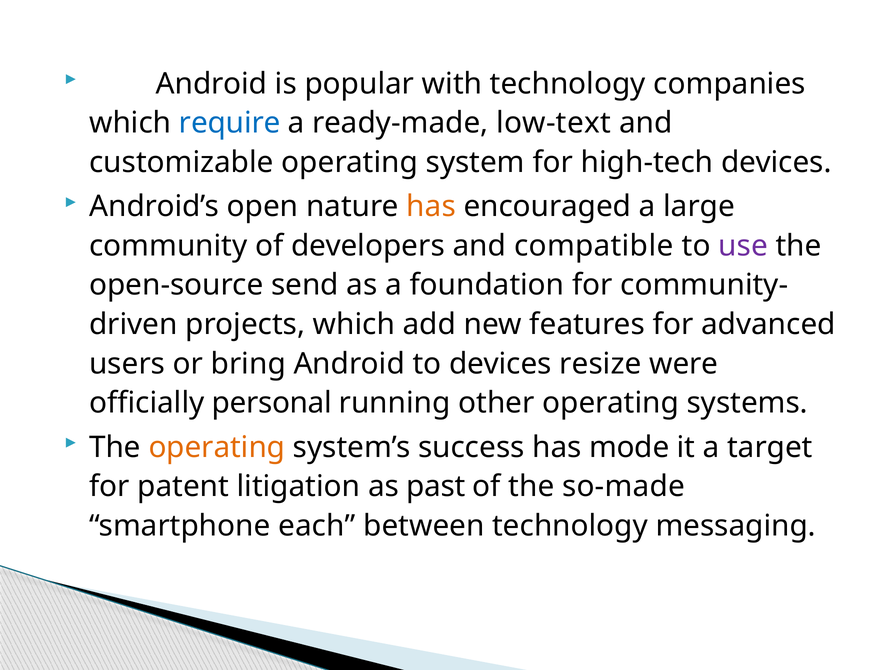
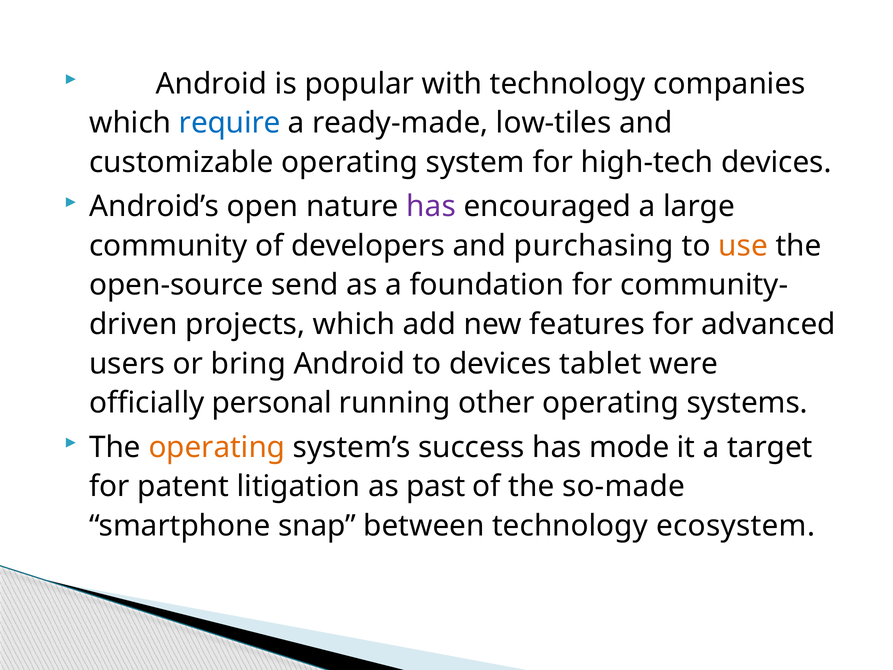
low-text: low-text -> low-tiles (554, 123)
has colour: orange -> purple (431, 206)
compatible: compatible -> purchasing (594, 246)
use colour: purple -> orange (743, 246)
resize: resize -> tablet (600, 364)
each: each -> snap (317, 526)
messaging: messaging -> ecosystem (736, 526)
